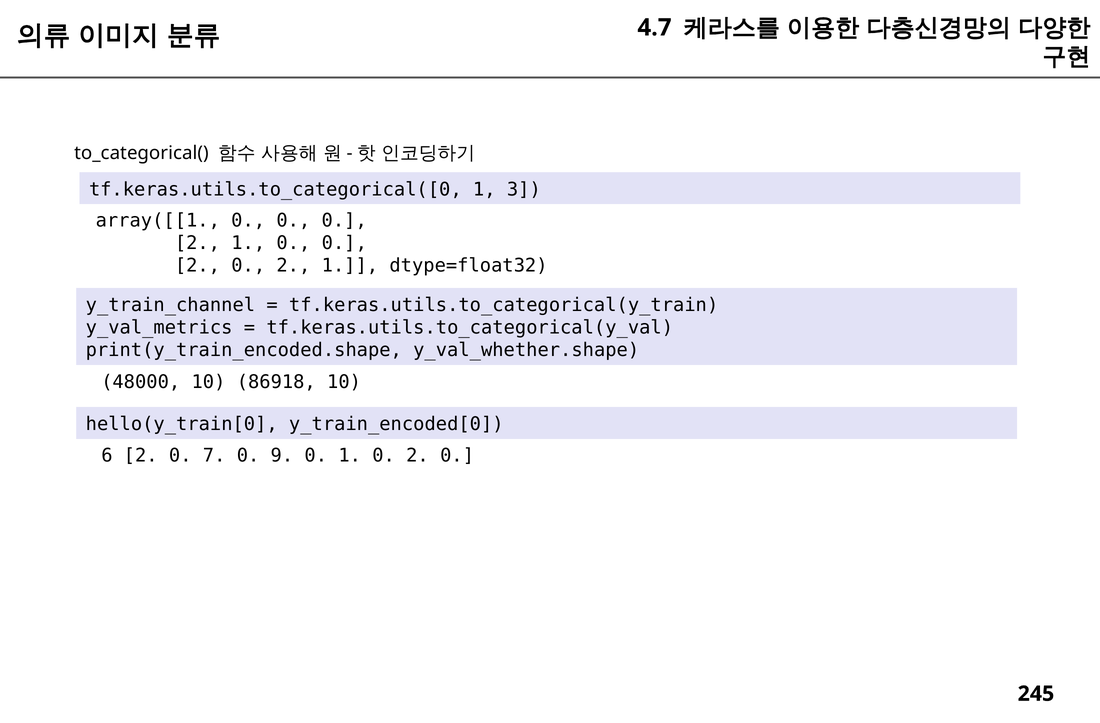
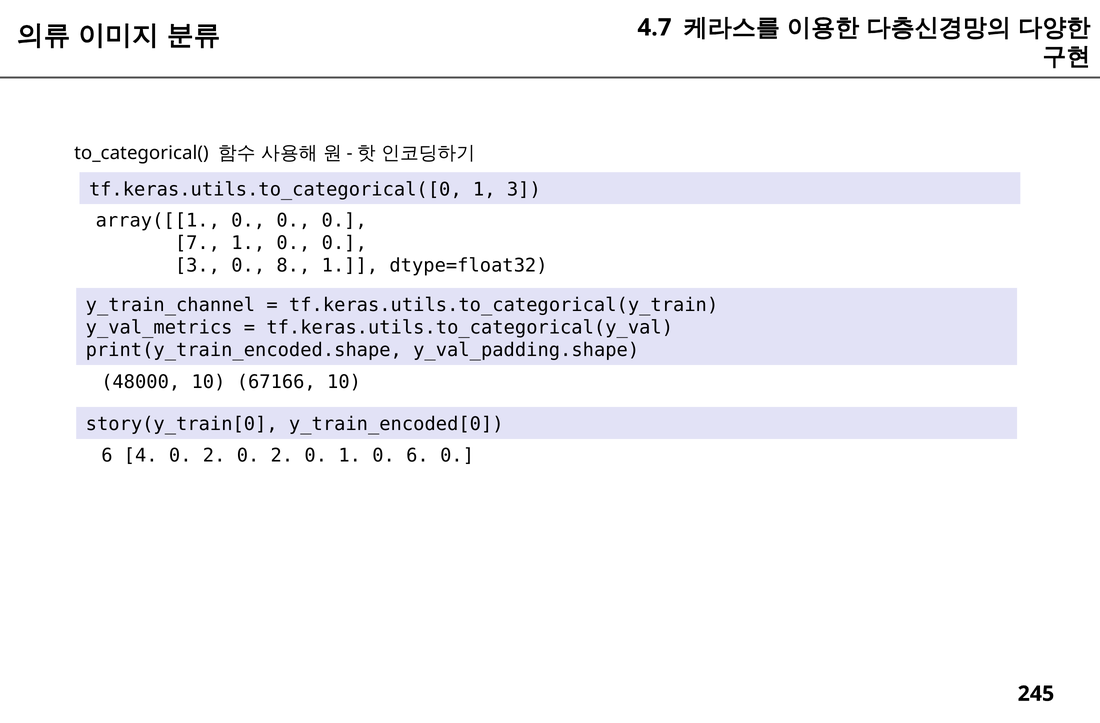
2: 2 -> 7 (197, 243)
2: 2 -> 3 (197, 265)
2: 2 -> 8 (293, 265)
y_val_whether.shape: y_val_whether.shape -> y_val_padding.shape (526, 350)
86918: 86918 -> 67166 (276, 382)
hello(y_train[0: hello(y_train[0 -> story(y_train[0 (182, 424)
6 2: 2 -> 4 (141, 455)
7: 7 -> 2 (214, 455)
9: 9 -> 2 (282, 455)
1 0 2: 2 -> 6 (417, 455)
